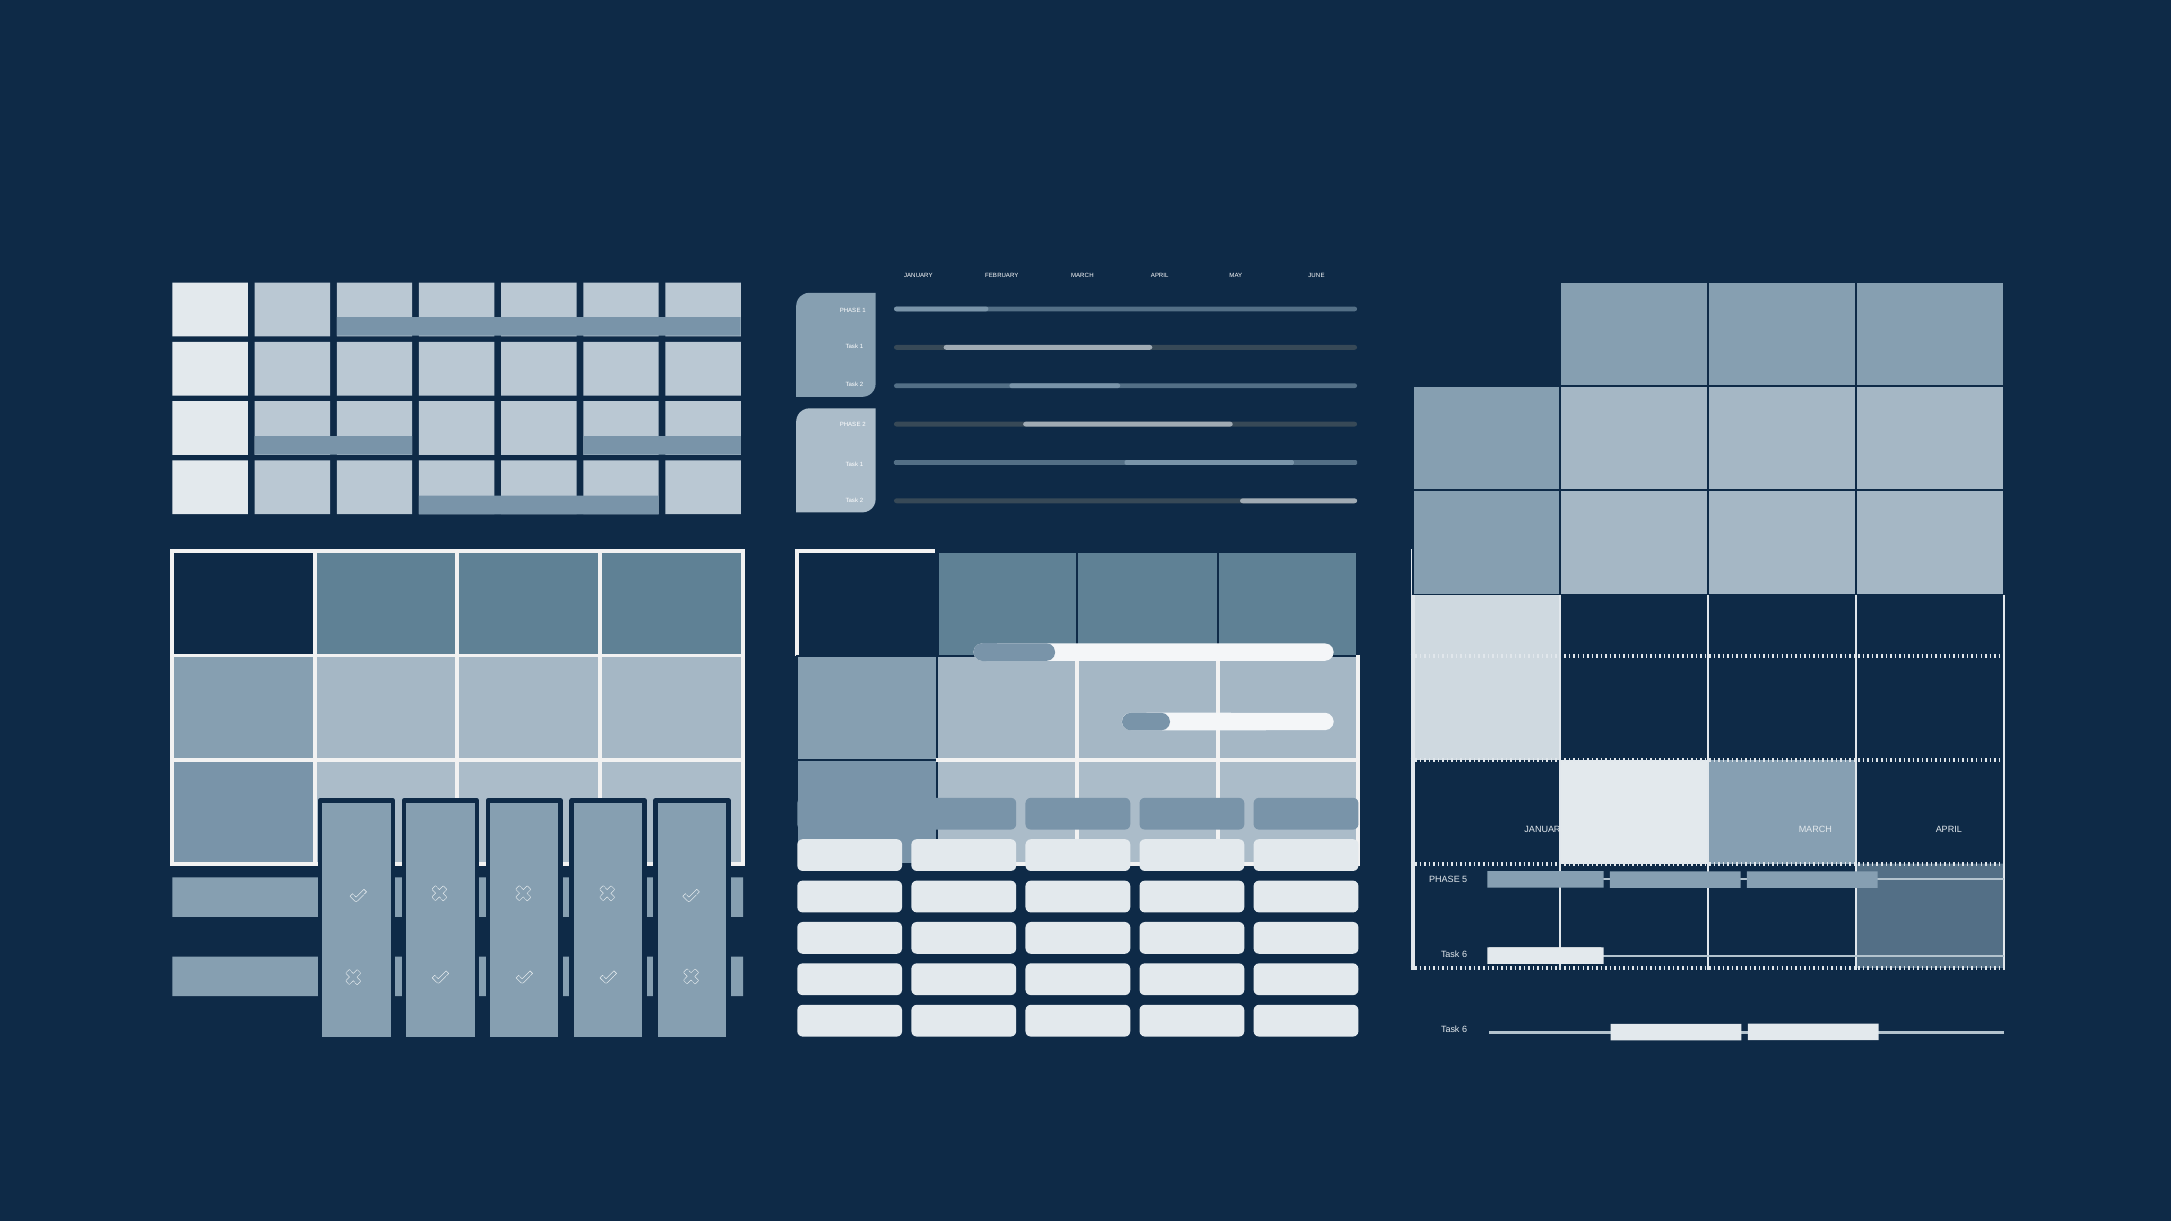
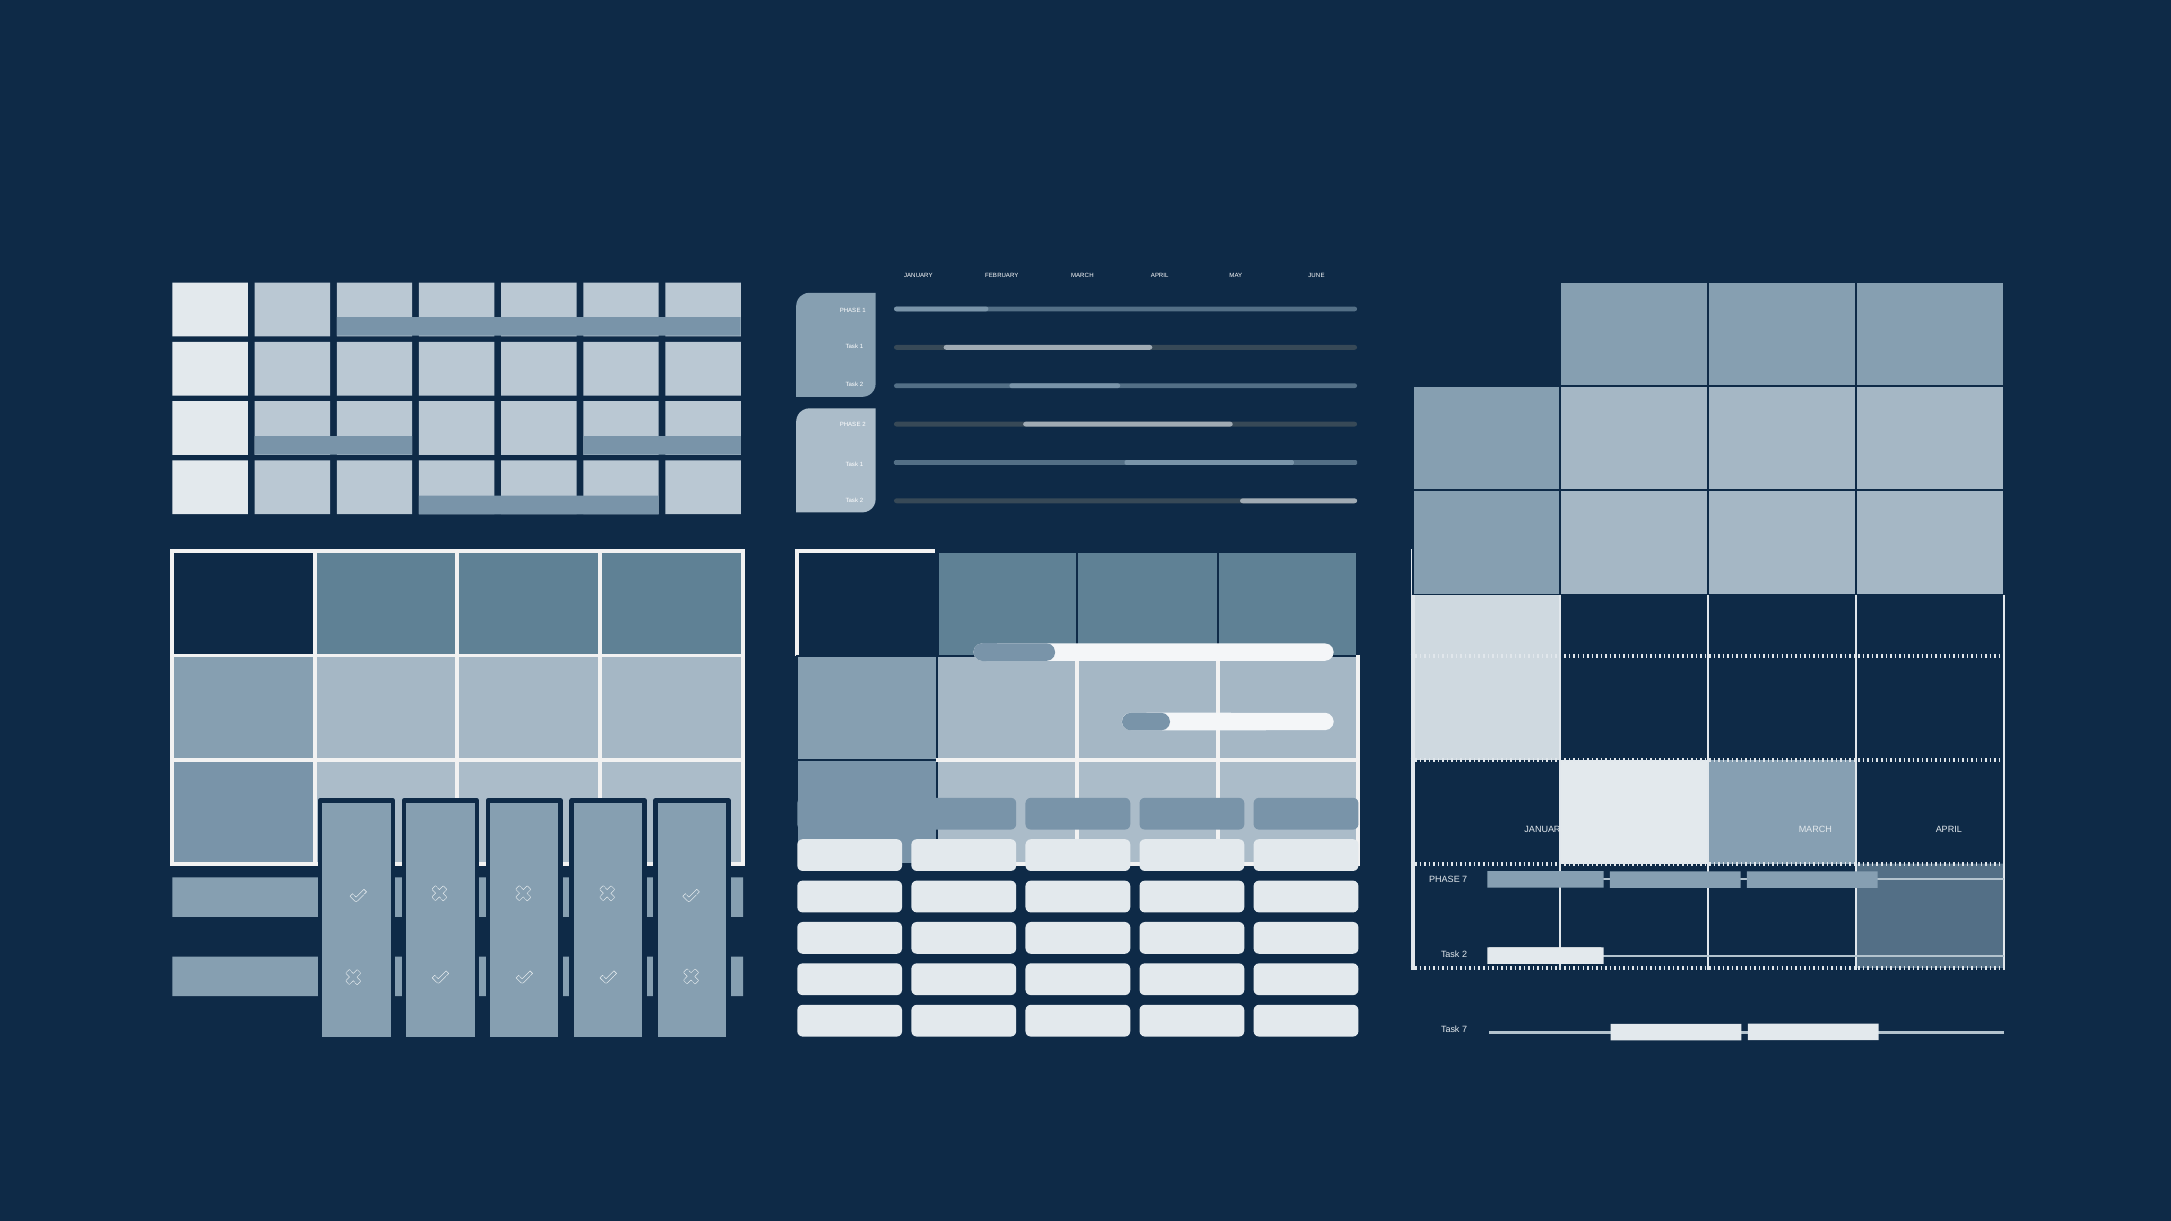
PHASE 5: 5 -> 7 (1465, 880)
6: 6 -> 2 (1465, 955)
6: 6 -> 7 (1465, 1030)
